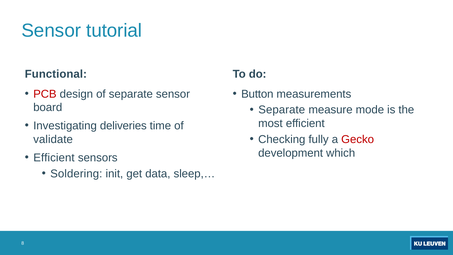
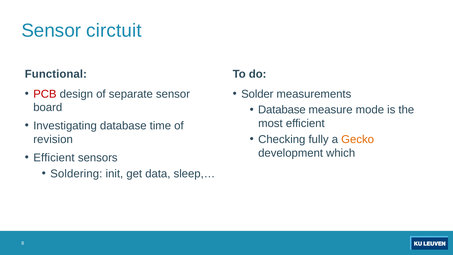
tutorial: tutorial -> circtuit (114, 31)
Button: Button -> Solder (257, 94)
Separate: Separate -> Database (282, 110)
Investigating deliveries: deliveries -> database (123, 126)
Gecko colour: red -> orange (358, 139)
validate: validate -> revision (53, 139)
